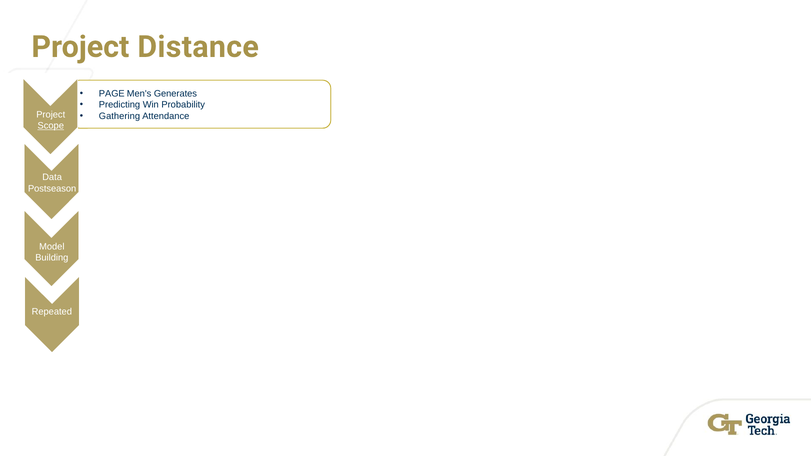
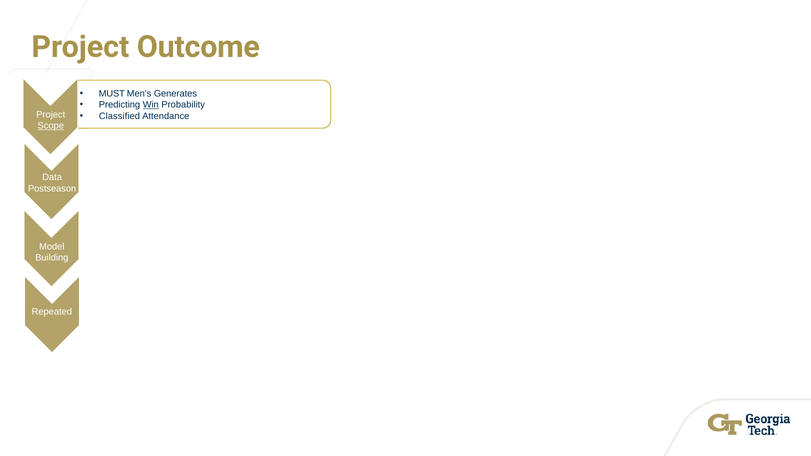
Distance: Distance -> Outcome (198, 47)
PAGE: PAGE -> MUST (112, 94)
Win underline: none -> present (151, 105)
Gathering: Gathering -> Classified (119, 116)
